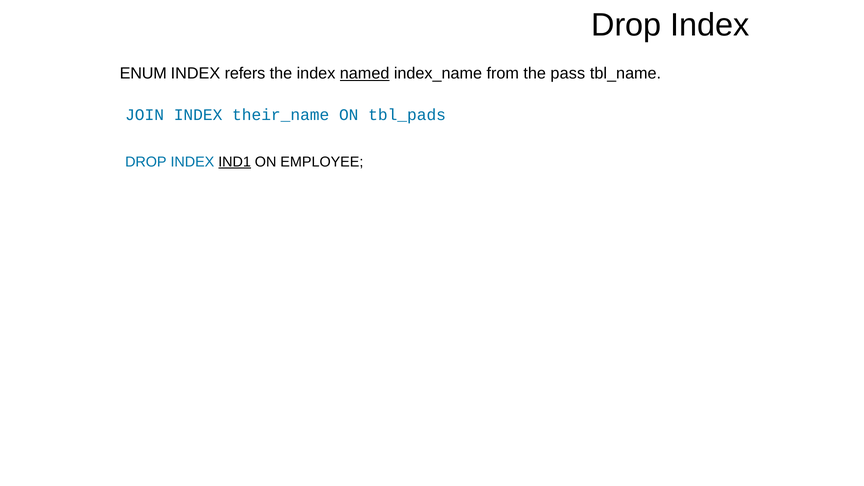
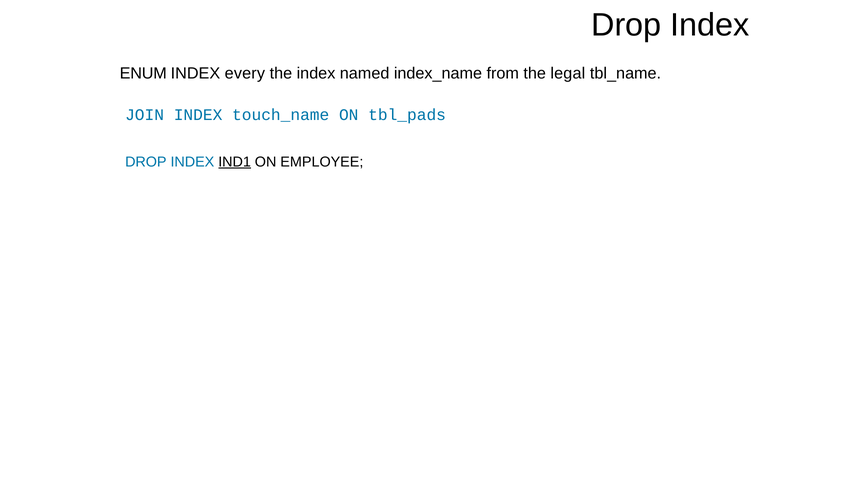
refers: refers -> every (245, 73)
named underline: present -> none (365, 73)
pass: pass -> legal (568, 73)
their_name: their_name -> touch_name (281, 115)
